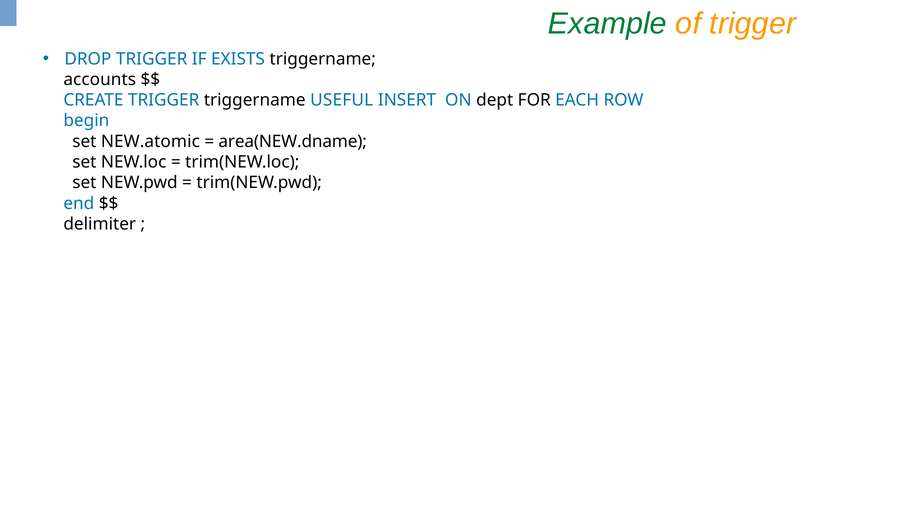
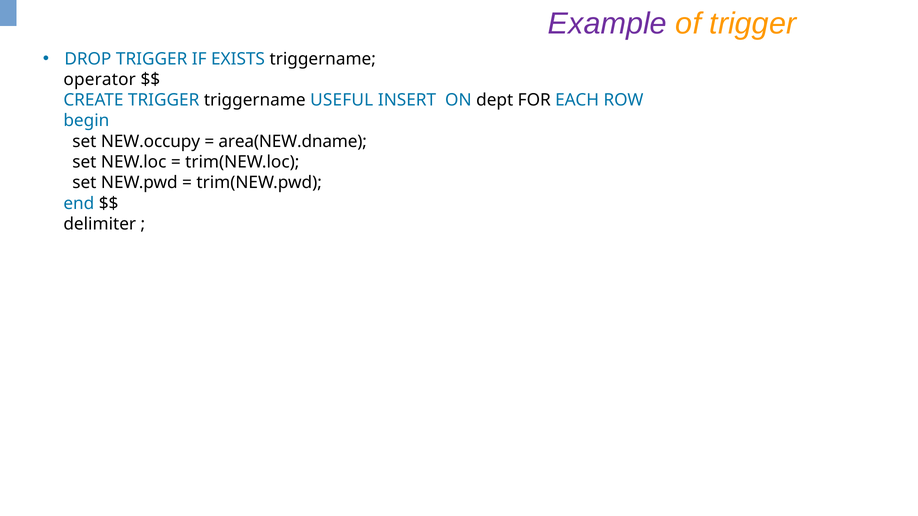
Example colour: green -> purple (607, 24)
accounts: accounts -> operator (100, 80)
NEW.atomic: NEW.atomic -> NEW.occupy (151, 142)
